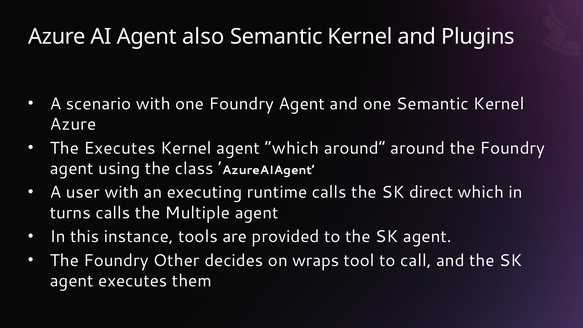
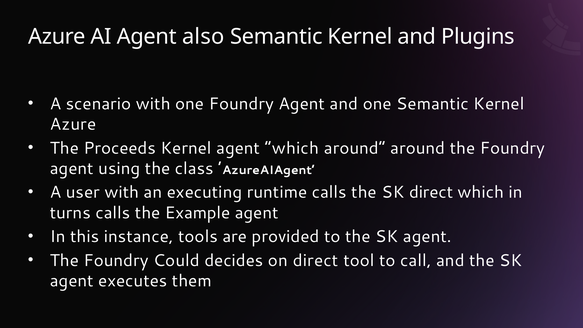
The Executes: Executes -> Proceeds (120, 148)
Multiple: Multiple -> Example (198, 213)
Other: Other -> Could (176, 260)
on wraps: wraps -> direct (315, 260)
